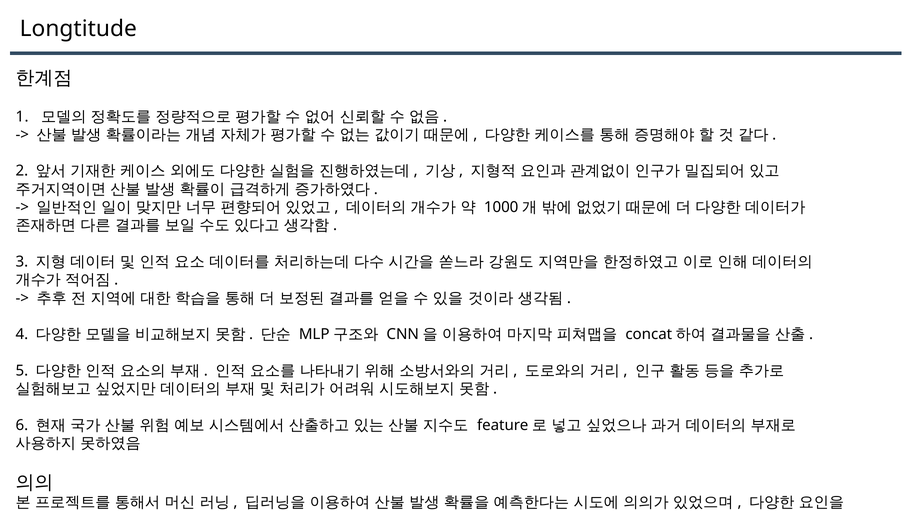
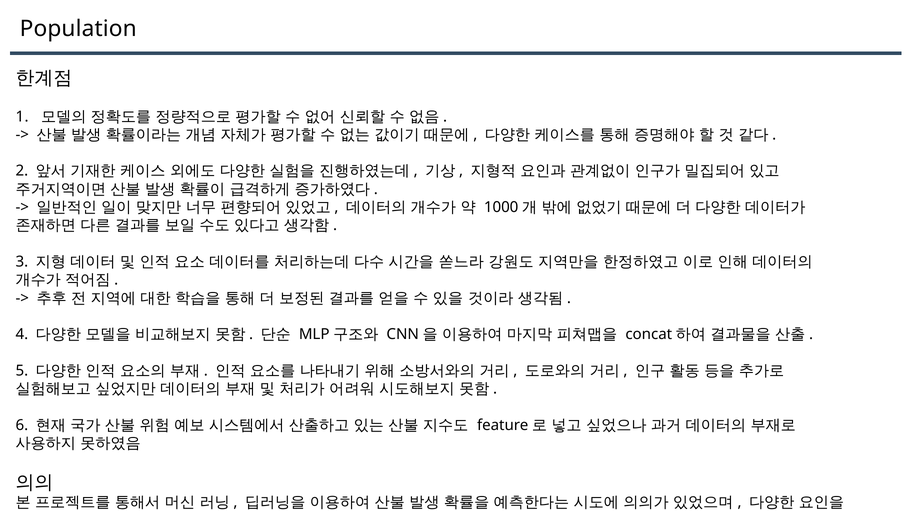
Longtitude: Longtitude -> Population (78, 29)
